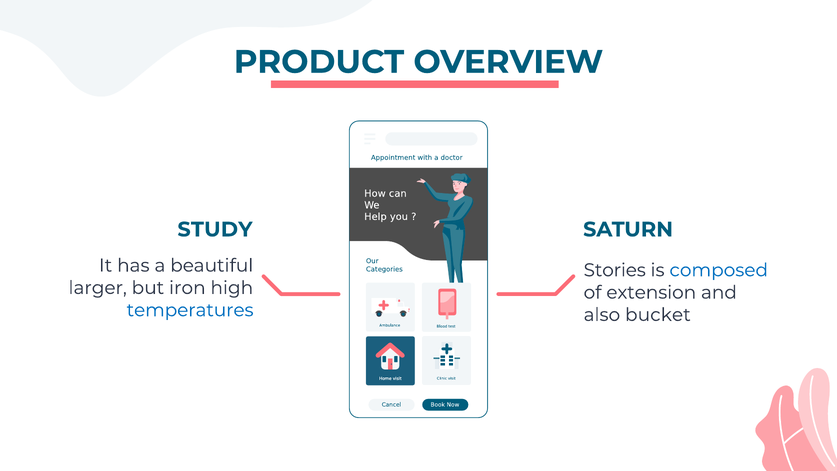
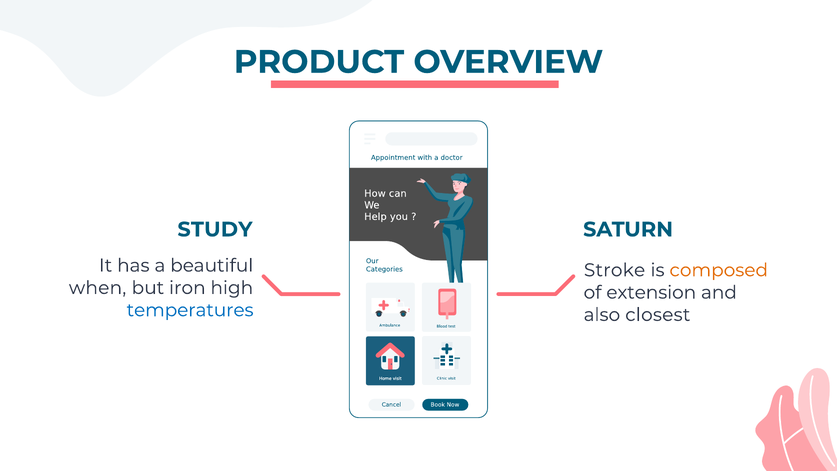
Stories: Stories -> Stroke (615, 270)
composed colour: blue -> orange (719, 270)
larger: larger -> when (98, 288)
bucket: bucket -> closest (658, 315)
